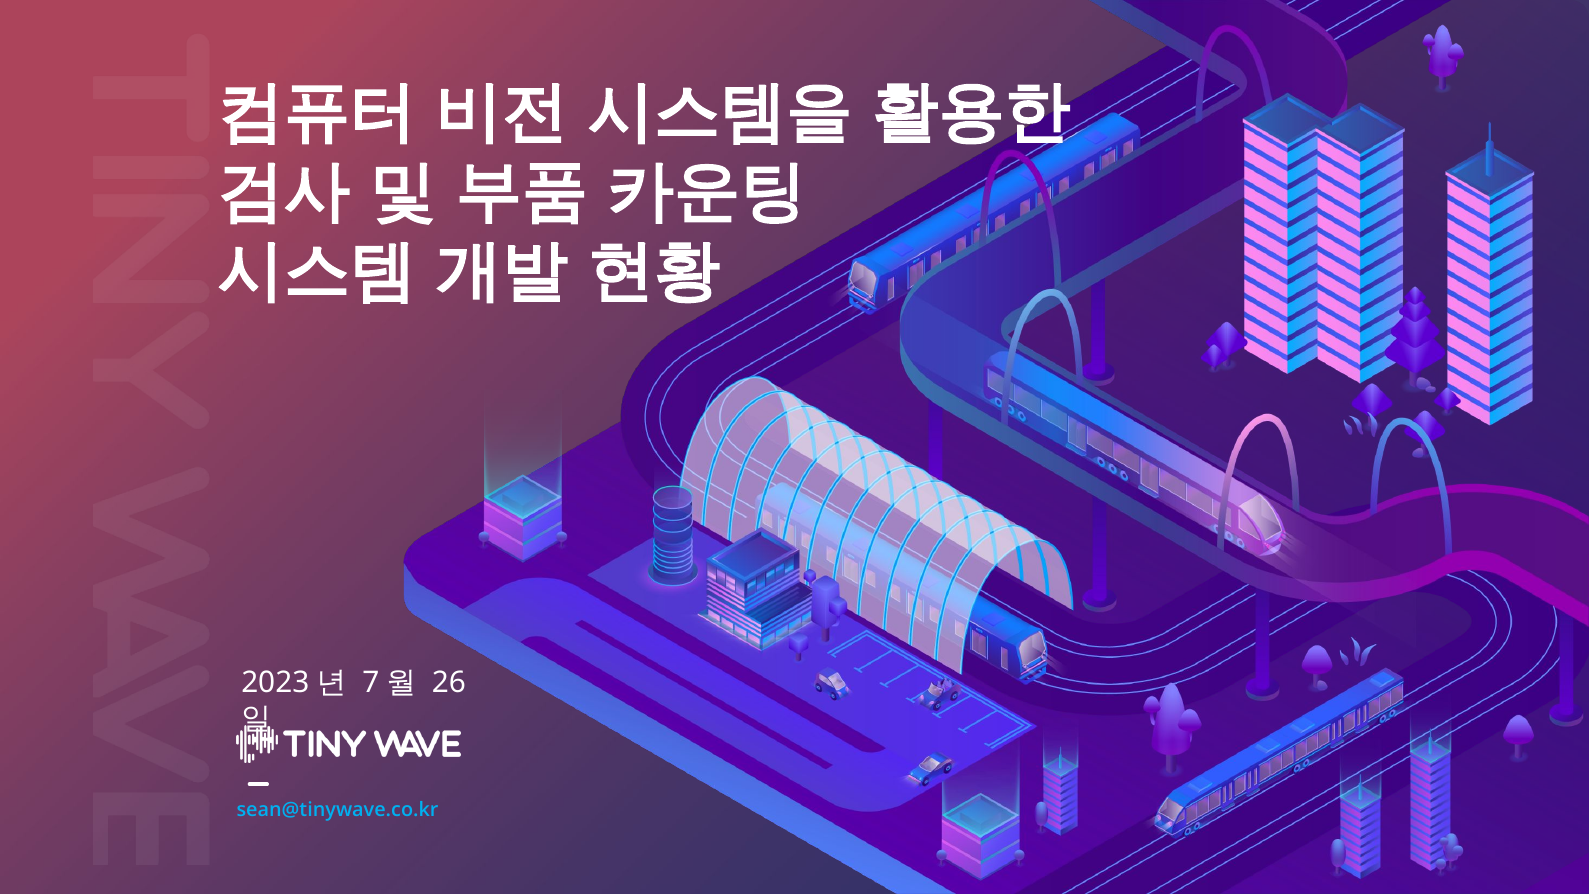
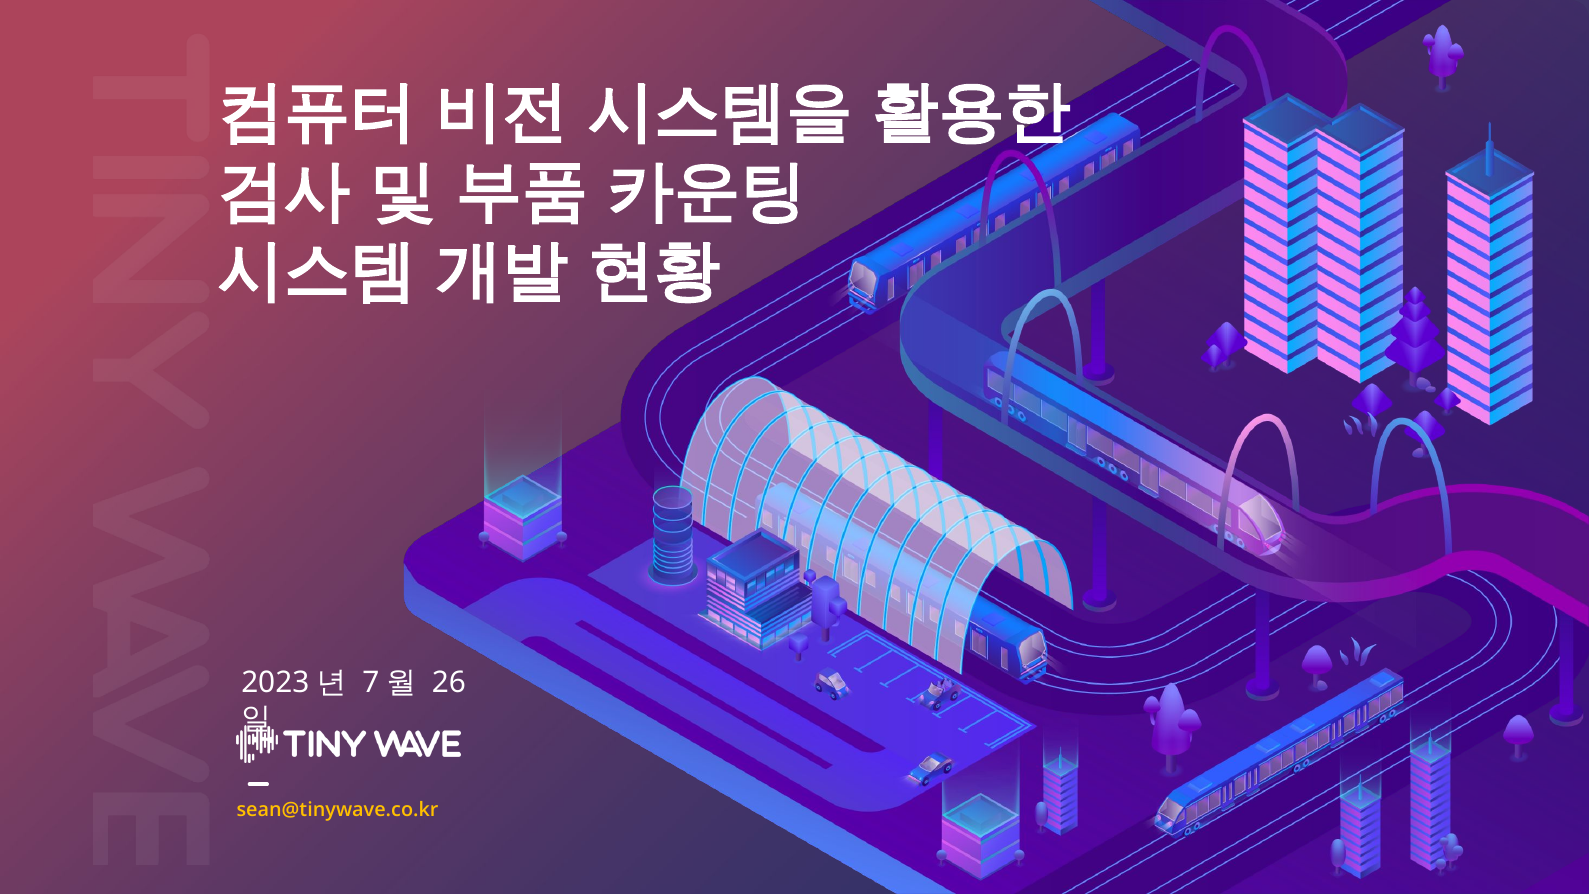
sean@tinywave.co.kr colour: light blue -> yellow (337, 810)
